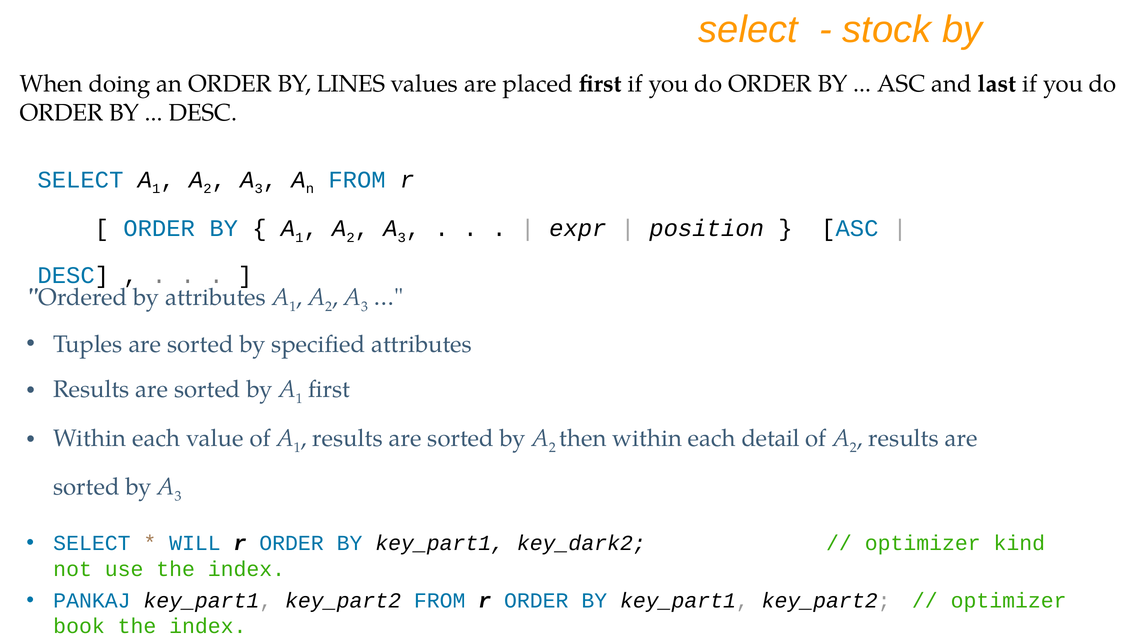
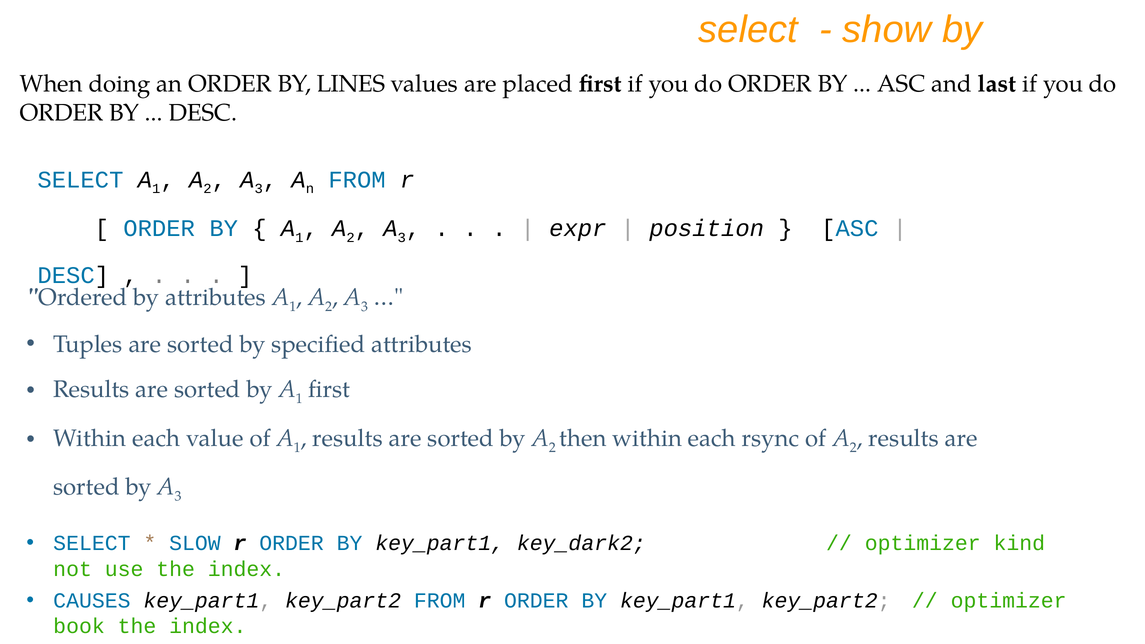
stock: stock -> show (887, 30)
detail: detail -> rsync (771, 438)
WILL: WILL -> SLOW (195, 543)
PANKAJ: PANKAJ -> CAUSES (92, 601)
